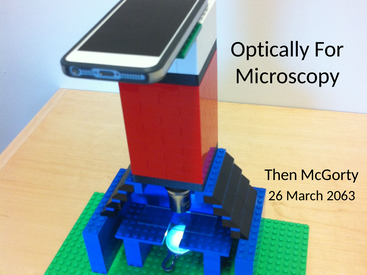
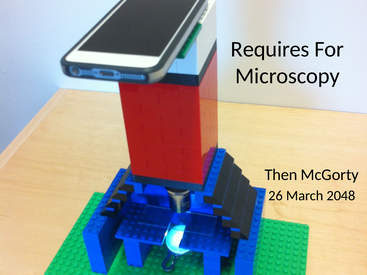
Optically: Optically -> Requires (270, 49)
2063: 2063 -> 2048 (341, 196)
